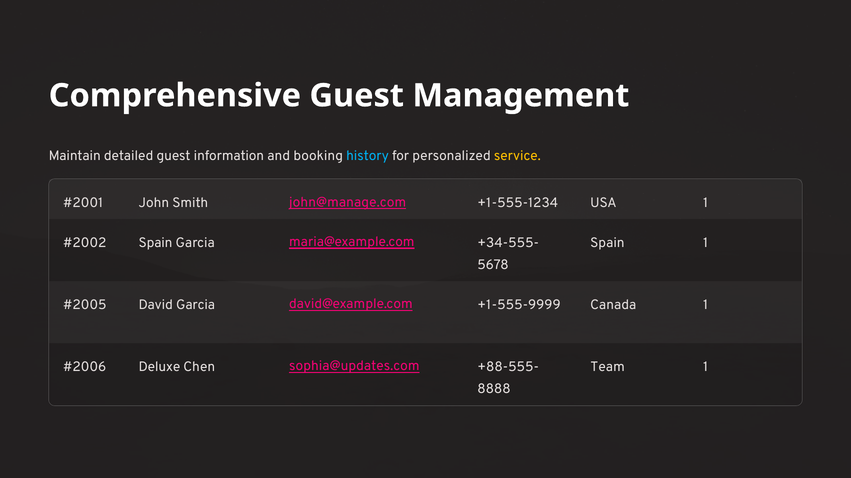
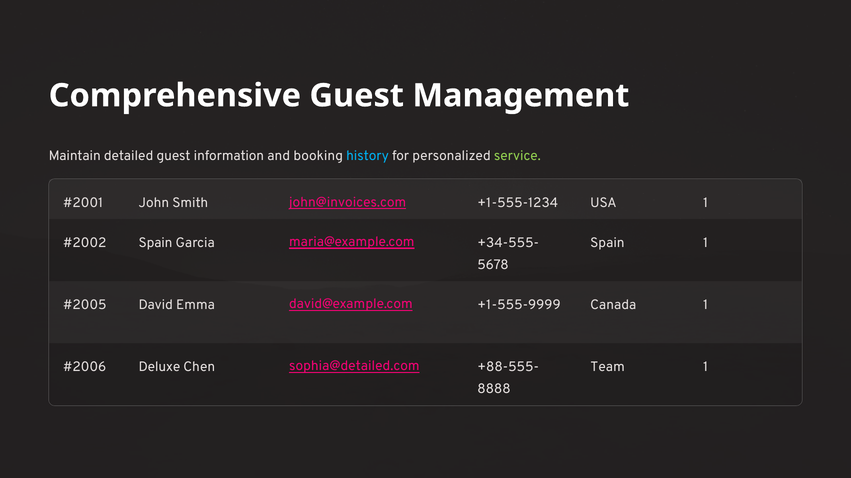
service colour: yellow -> light green (517, 156)
john@manage.com: john@manage.com -> john@invoices.com (348, 202)
David Garcia: Garcia -> Emma (195, 305)
sophia@updates.com: sophia@updates.com -> sophia@detailed.com (354, 367)
